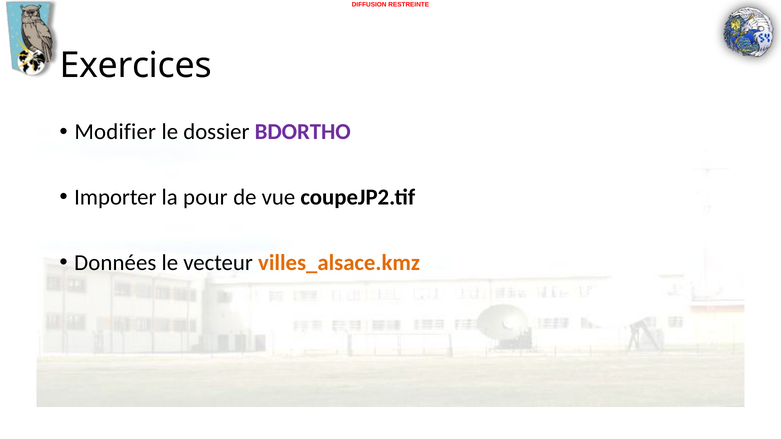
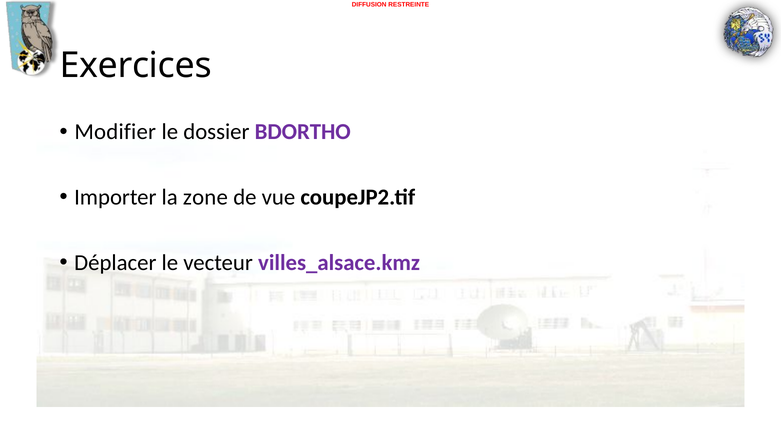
pour: pour -> zone (205, 197)
Données: Données -> Déplacer (115, 263)
villes_alsace.kmz colour: orange -> purple (339, 263)
